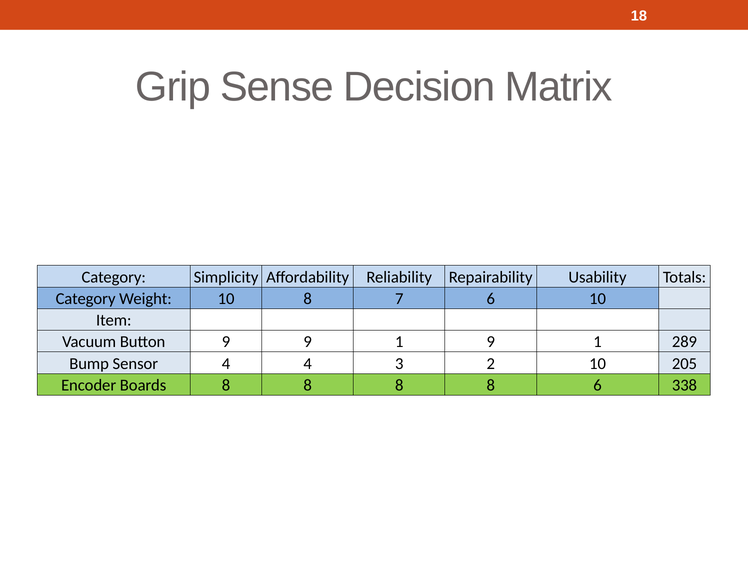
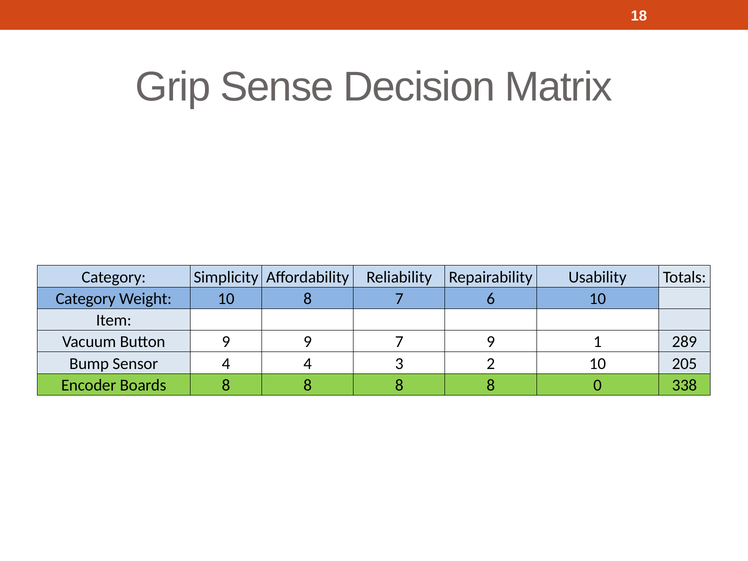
9 9 1: 1 -> 7 (399, 342)
8 6: 6 -> 0 (598, 385)
